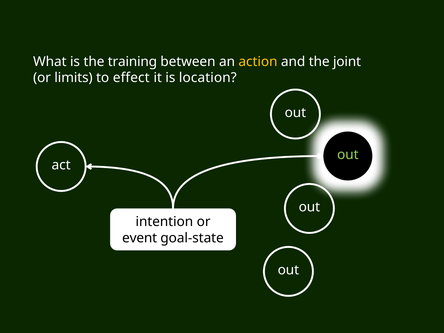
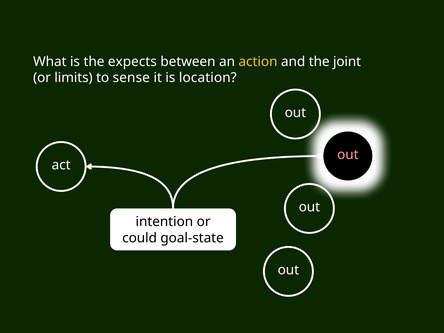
training: training -> expects (132, 62)
effect: effect -> sense (131, 78)
out colour: light green -> pink (348, 155)
event: event -> could (140, 238)
